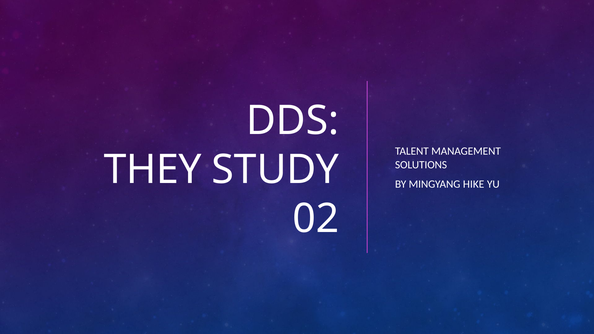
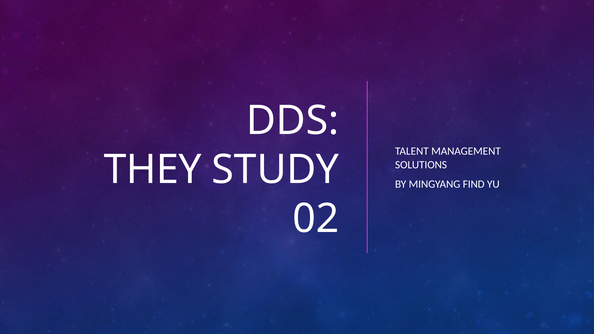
HIKE: HIKE -> FIND (474, 184)
